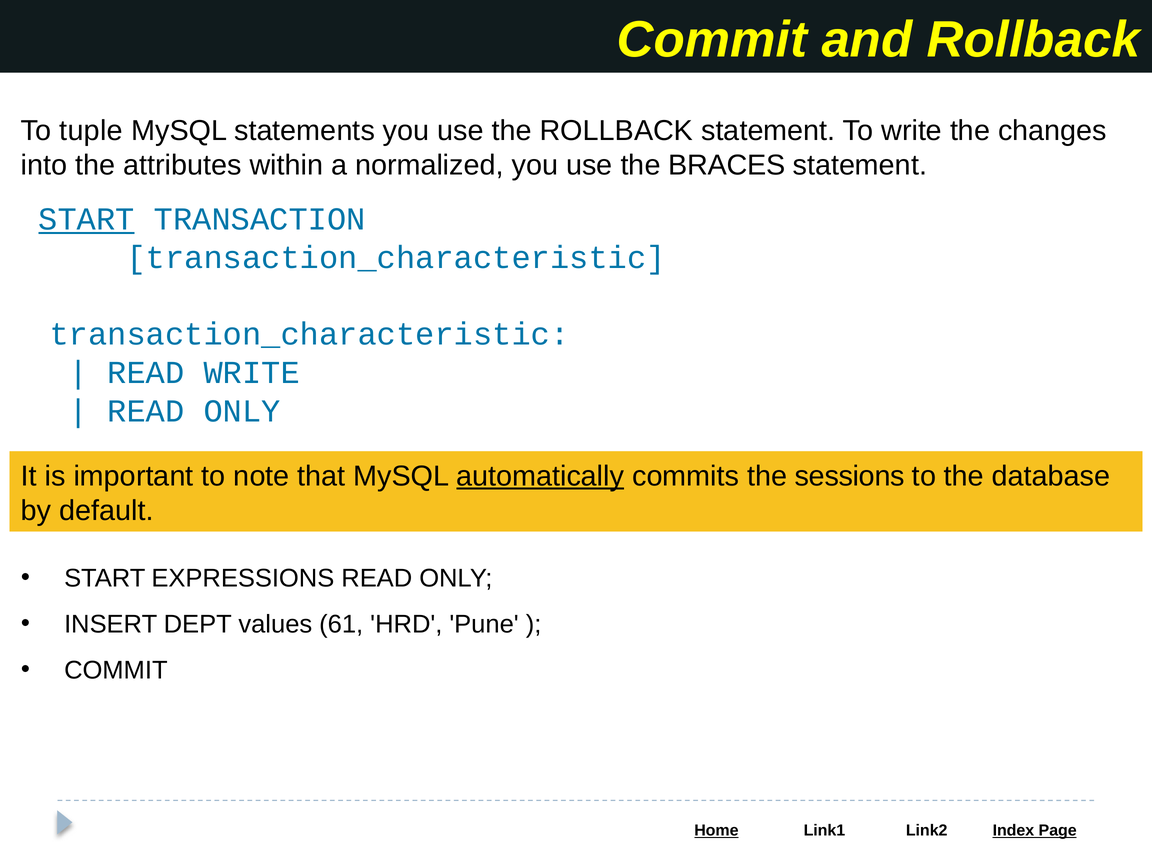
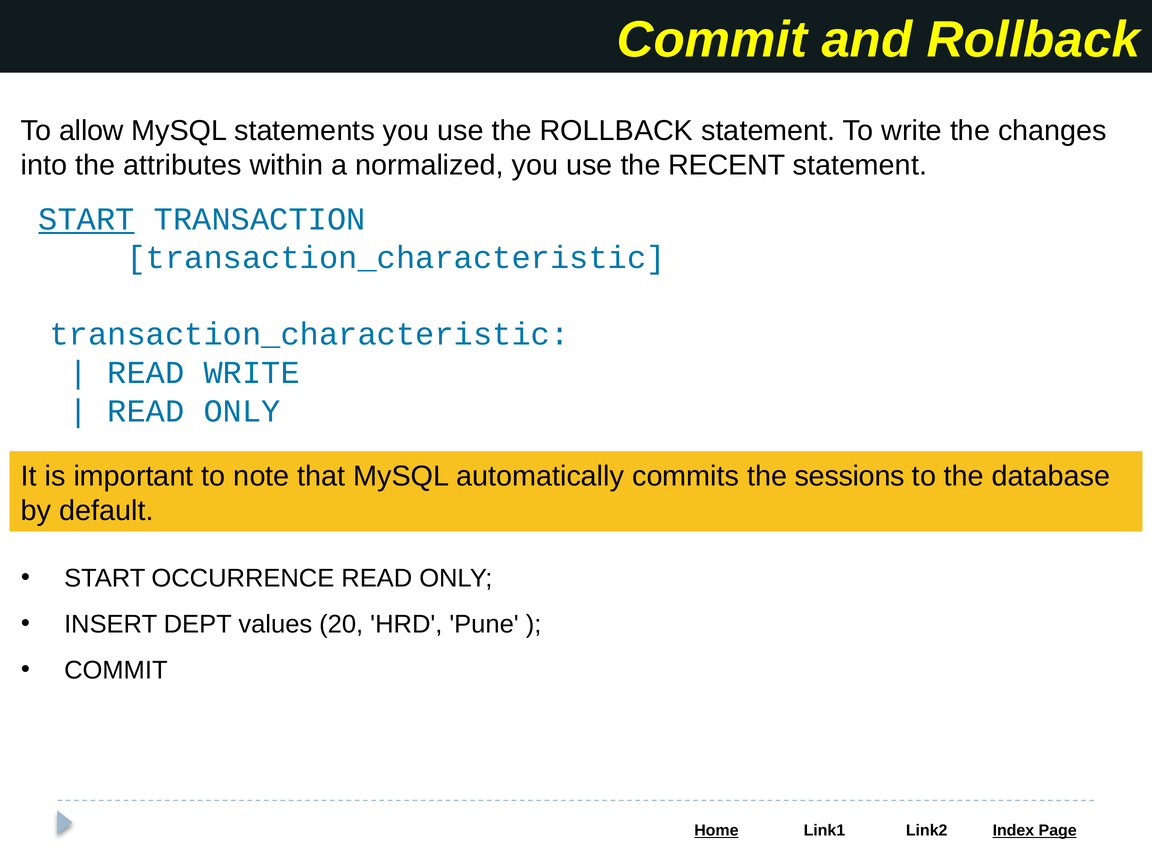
tuple: tuple -> allow (91, 131)
BRACES: BRACES -> RECENT (727, 165)
automatically underline: present -> none (540, 476)
EXPRESSIONS: EXPRESSIONS -> OCCURRENCE (243, 578)
61: 61 -> 20 (341, 624)
